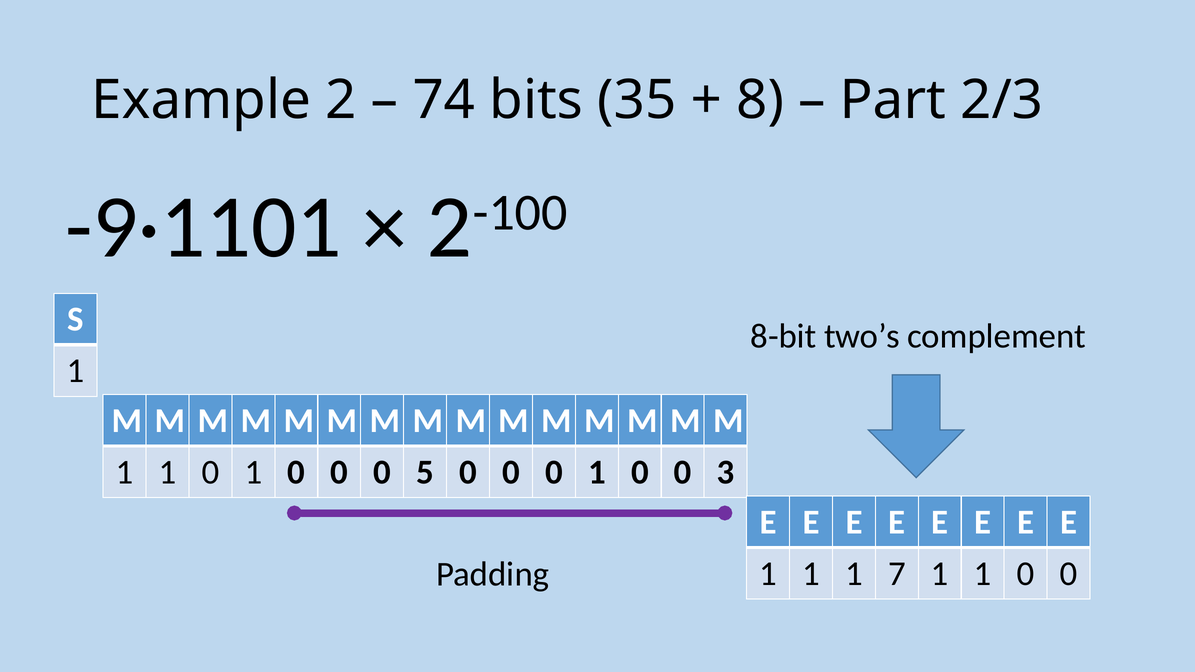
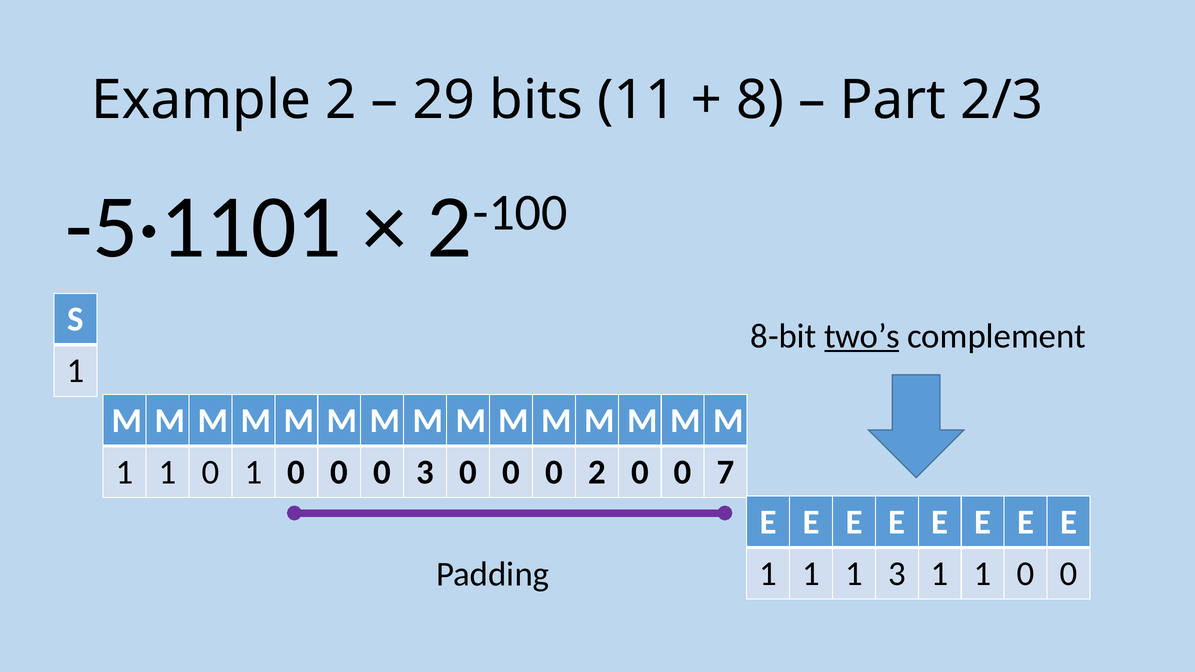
74: 74 -> 29 (444, 100)
35: 35 -> 11 (637, 100)
-9·1101: -9·1101 -> -5·1101 (203, 227)
two’s underline: none -> present (862, 336)
0 5: 5 -> 3 (425, 472)
0 0 1: 1 -> 2 (597, 472)
3: 3 -> 7 (726, 472)
1 7: 7 -> 3 (897, 574)
